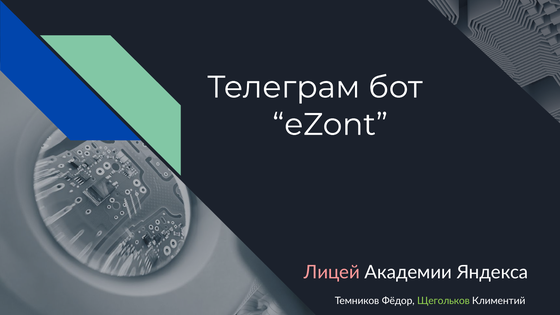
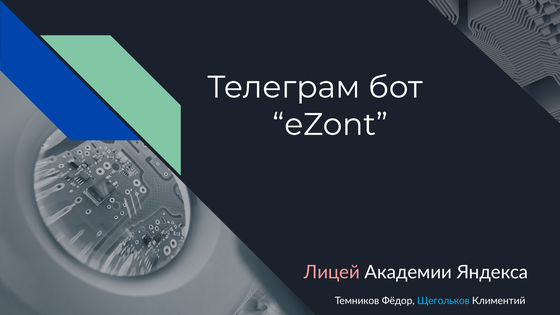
Щегольков colour: light green -> light blue (443, 301)
